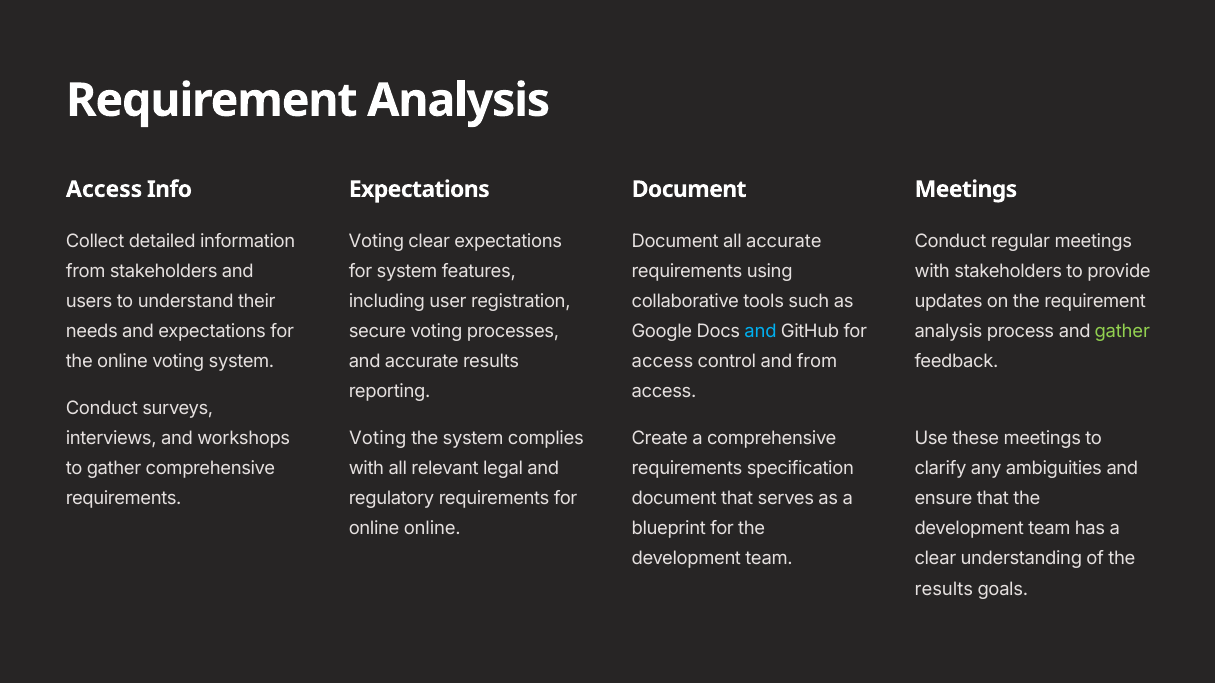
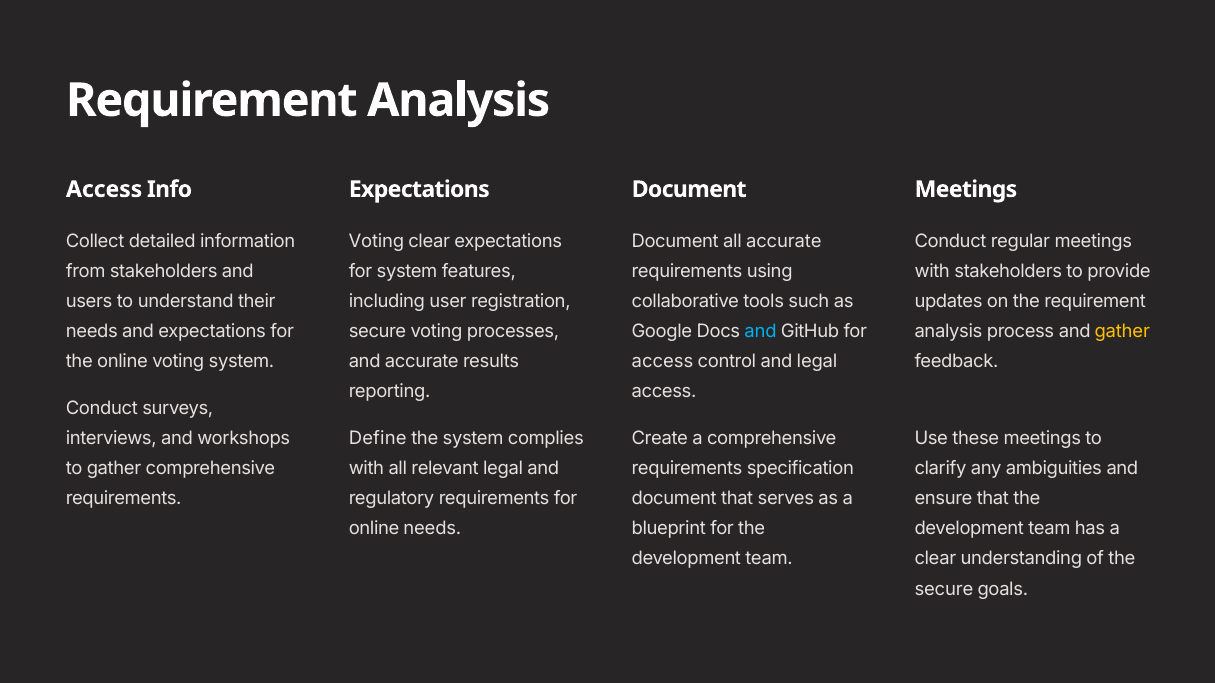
gather colour: light green -> yellow (1122, 331)
and from: from -> legal (817, 361)
Voting: Voting -> Define (378, 439)
online online: online -> needs (432, 529)
results: results -> secure (944, 589)
